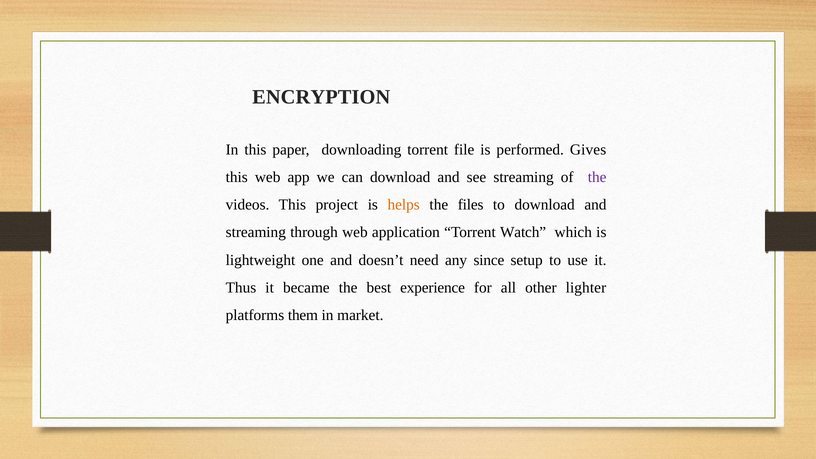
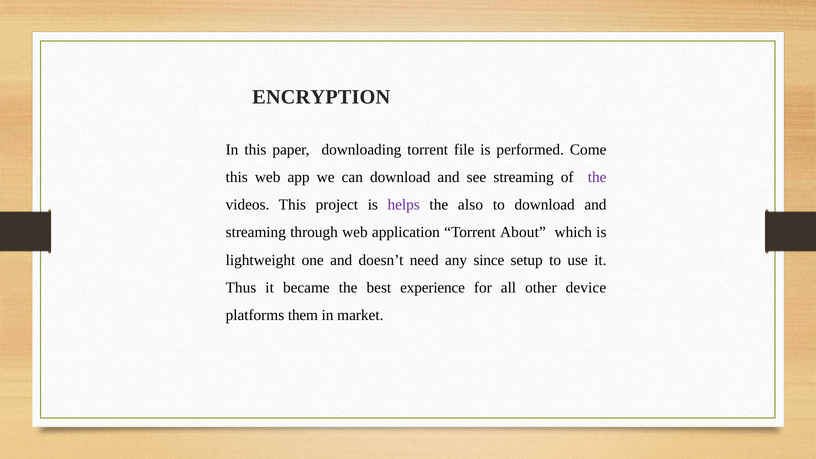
Gives: Gives -> Come (588, 150)
helps colour: orange -> purple (404, 205)
files: files -> also (470, 205)
Watch: Watch -> About (523, 232)
lighter: lighter -> device (586, 288)
